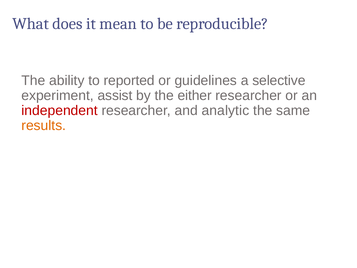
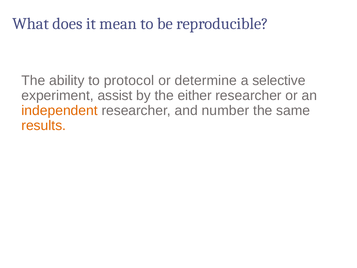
reported: reported -> protocol (129, 81)
guidelines: guidelines -> determine (206, 81)
independent colour: red -> orange (60, 111)
analytic: analytic -> number (225, 111)
